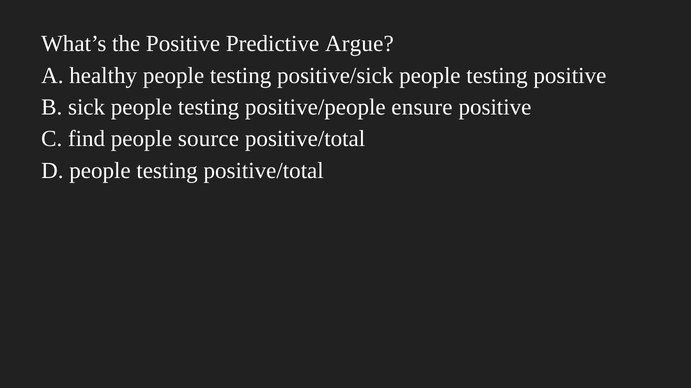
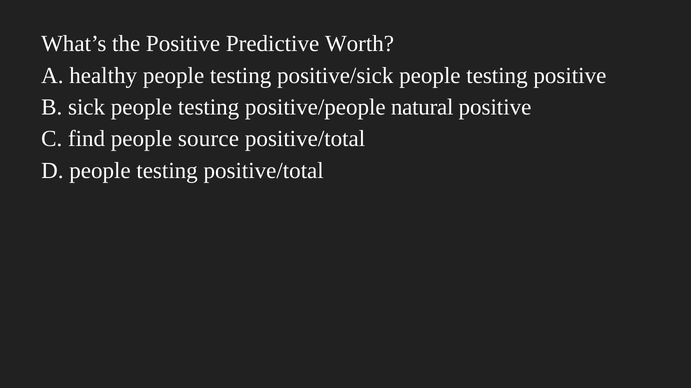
Argue: Argue -> Worth (360, 44)
ensure: ensure -> natural (422, 107)
